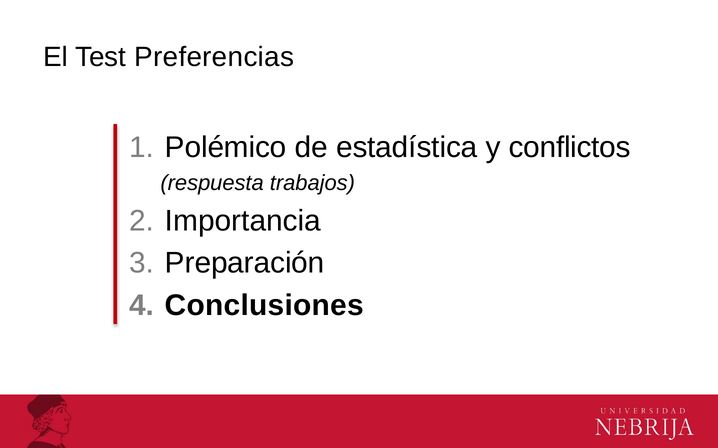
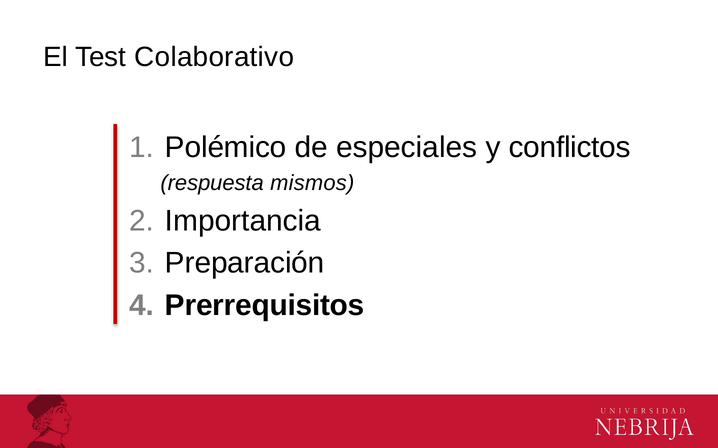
Preferencias: Preferencias -> Colaborativo (214, 57)
estadística: estadística -> especiales (407, 148)
trabajos: trabajos -> mismos (312, 183)
Conclusiones: Conclusiones -> Prerrequisitos (265, 306)
